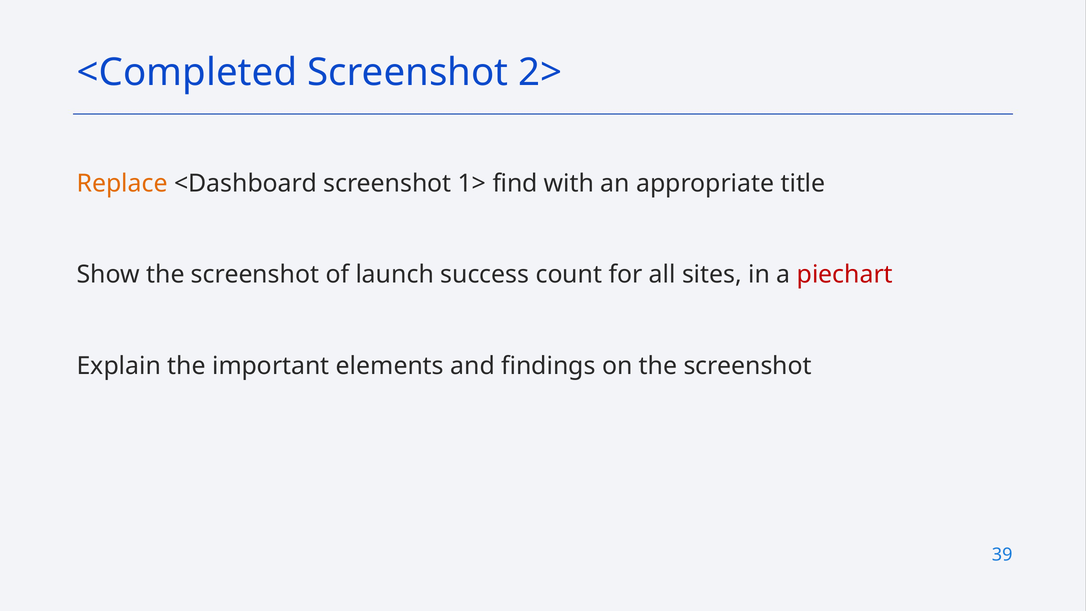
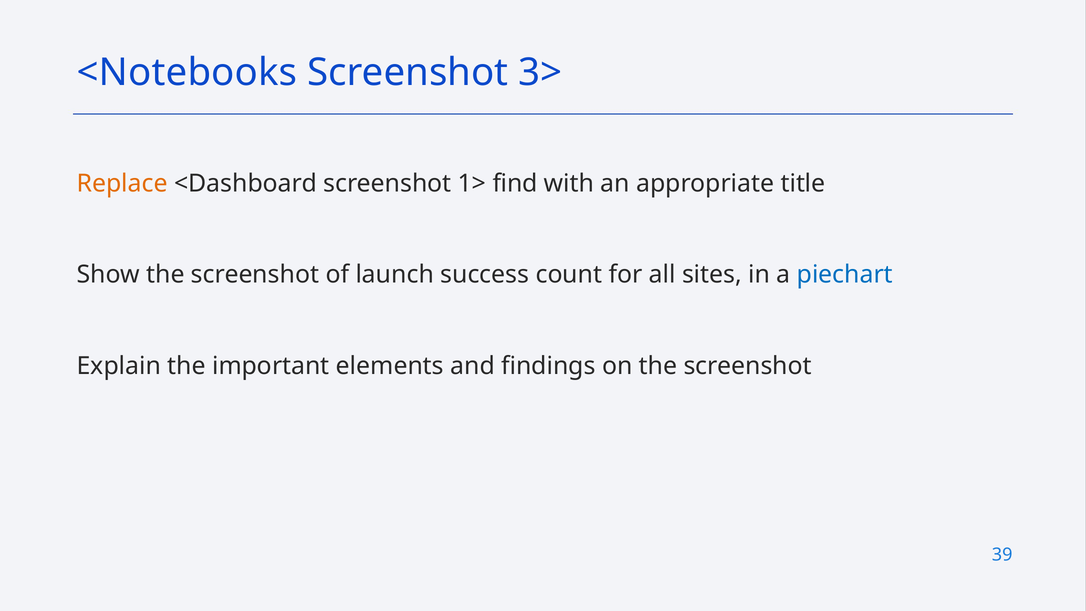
<Completed: <Completed -> <Notebooks (187, 73)
2>: 2> -> 3> (540, 73)
piechart colour: red -> blue (845, 275)
